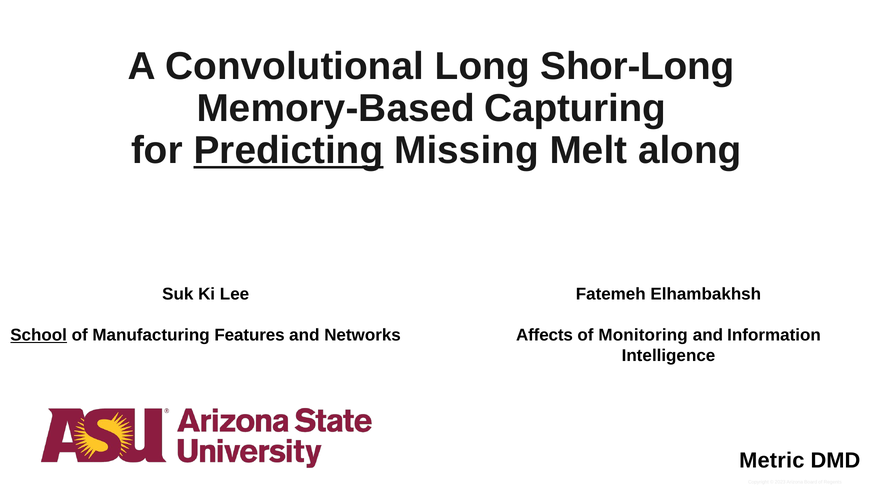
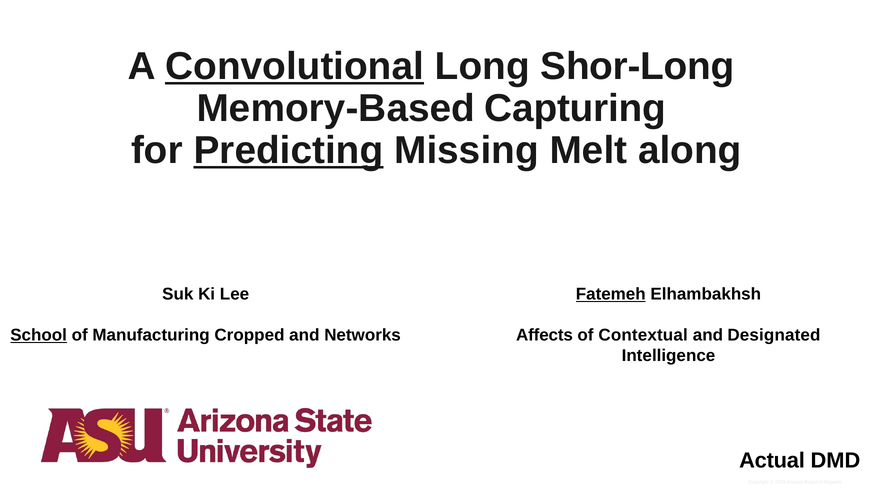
Convolutional underline: none -> present (295, 66)
Fatemeh underline: none -> present (611, 294)
Features: Features -> Cropped (249, 335)
Monitoring: Monitoring -> Contextual (643, 335)
Information: Information -> Designated (774, 335)
Metric: Metric -> Actual (772, 460)
